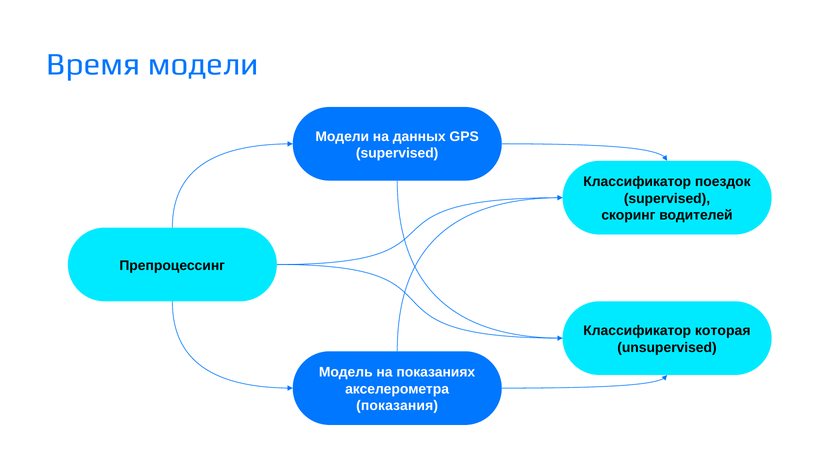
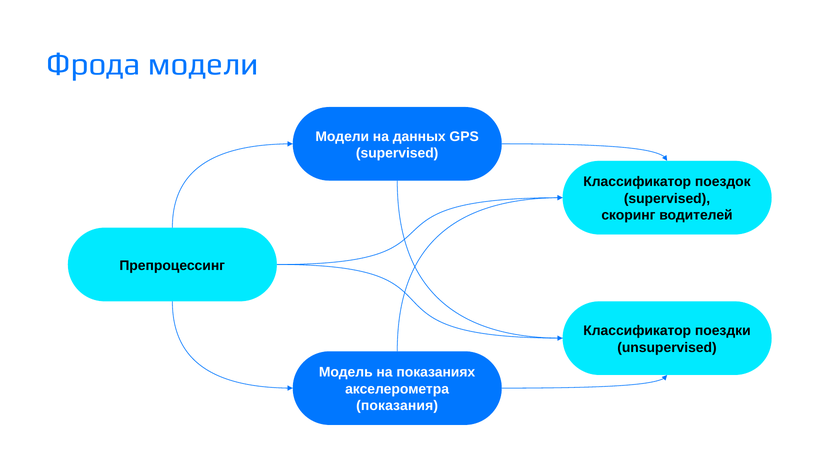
Время: Время -> Фрода (93, 64)
которая: которая -> поездки (723, 331)
